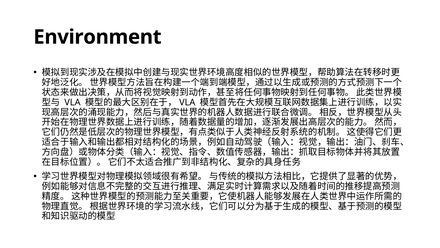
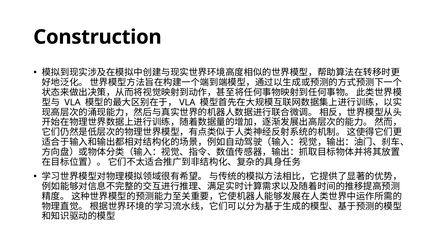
Environment: Environment -> Construction (97, 37)
